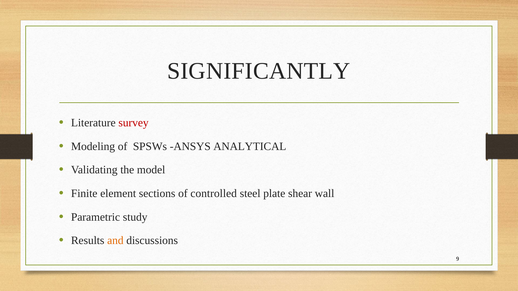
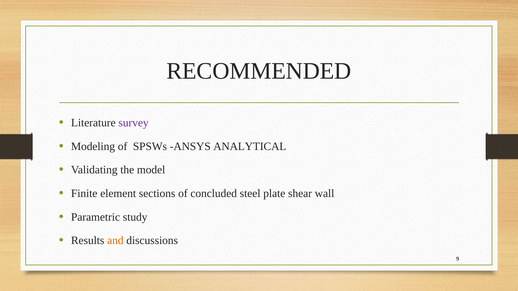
SIGNIFICANTLY: SIGNIFICANTLY -> RECOMMENDED (259, 71)
survey colour: red -> purple (134, 123)
controlled: controlled -> concluded (214, 194)
